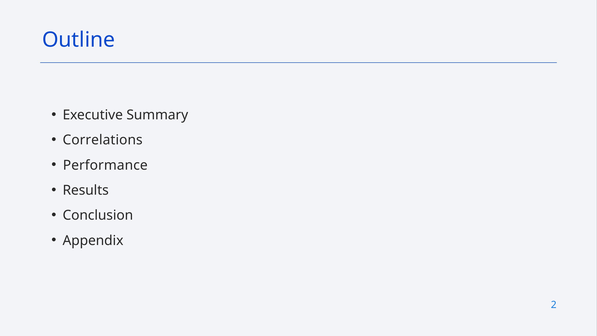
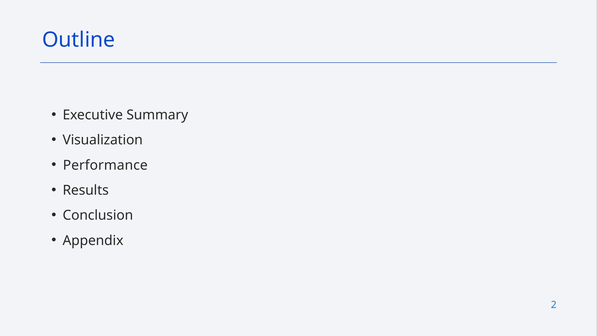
Correlations: Correlations -> Visualization (103, 140)
